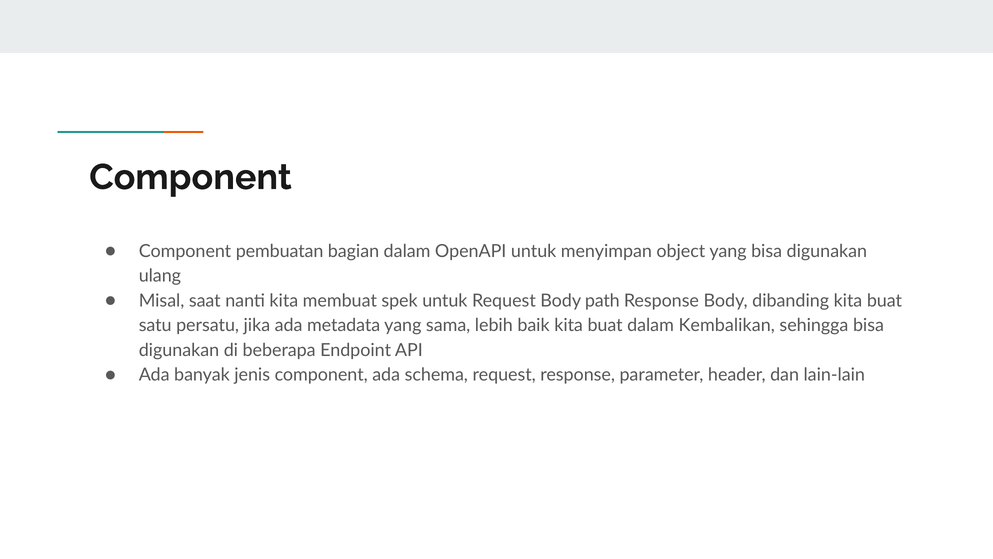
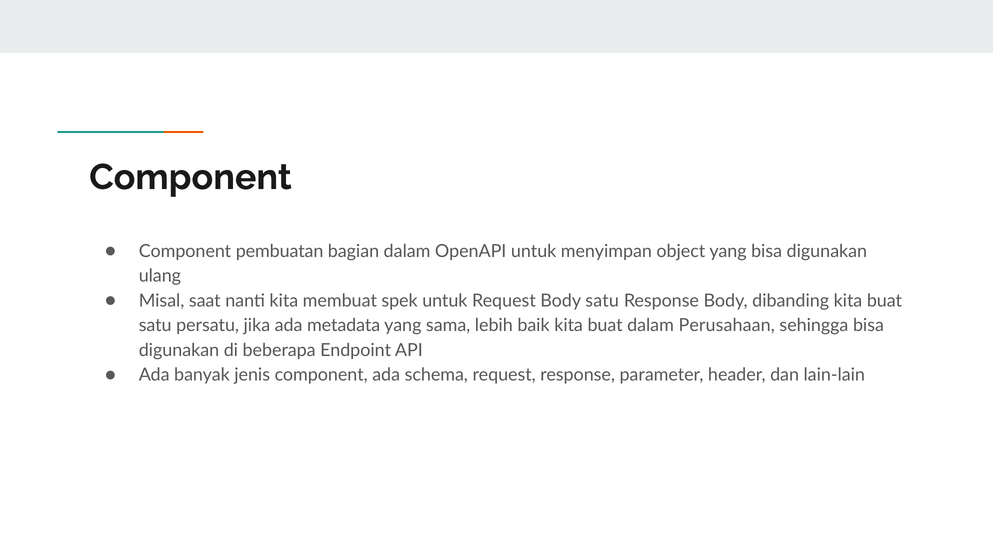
Body path: path -> satu (602, 300)
Kembalikan: Kembalikan -> Perusahaan (727, 325)
